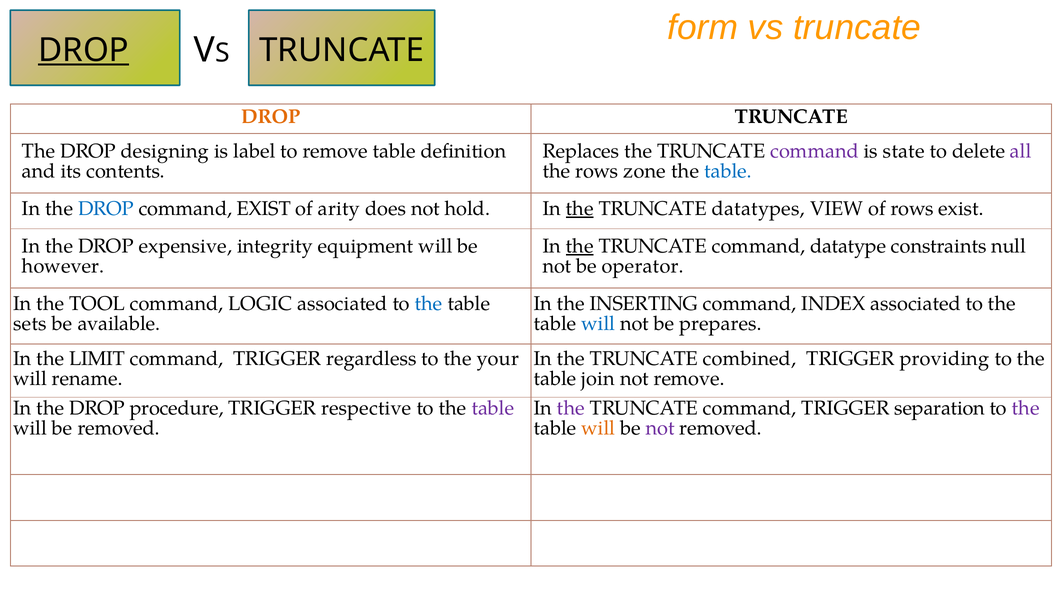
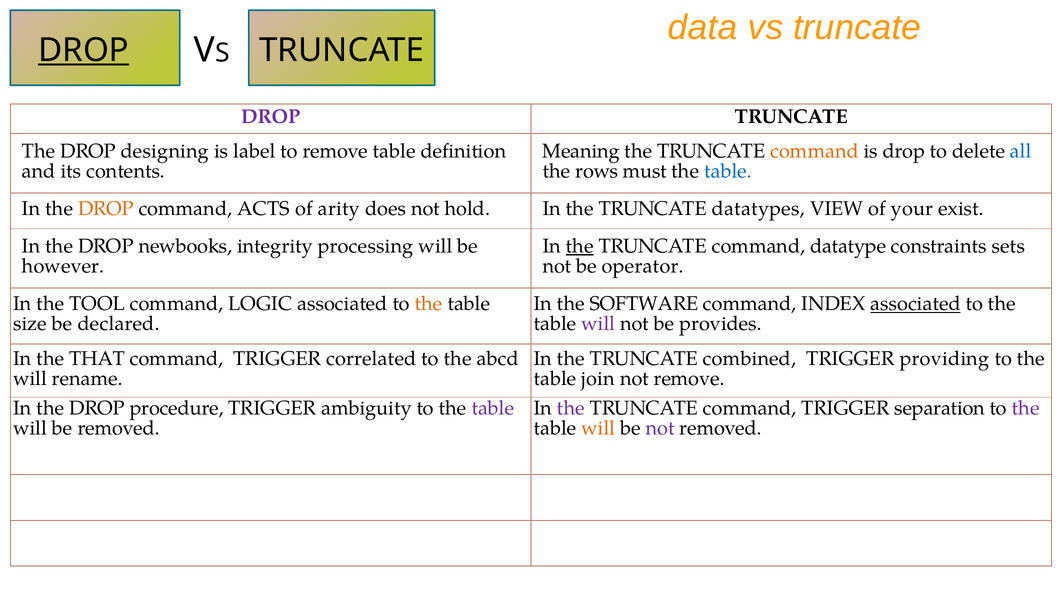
form: form -> data (703, 28)
DROP colour: orange -> purple (271, 117)
Replaces: Replaces -> Meaning (581, 151)
command colour: purple -> orange (815, 151)
is state: state -> drop (904, 151)
all colour: purple -> blue (1021, 151)
zone: zone -> must (645, 171)
DROP colour: blue -> orange (106, 209)
command EXIST: EXIST -> ACTS (264, 209)
the underline: present -> none (580, 209)
of rows: rows -> your (912, 209)
expensive: expensive -> newbooks (185, 246)
equipment: equipment -> processing (366, 246)
null: null -> sets (1008, 246)
the colour: blue -> orange (429, 304)
INSERTING: INSERTING -> SOFTWARE (644, 304)
associated underline: none -> present (916, 304)
sets: sets -> size (30, 324)
available: available -> declared (119, 324)
will colour: blue -> purple (598, 324)
prepares: prepares -> provides (721, 324)
LIMIT: LIMIT -> THAT (97, 359)
regardless: regardless -> correlated (371, 359)
your: your -> abcd (498, 359)
respective: respective -> ambiguity (366, 408)
